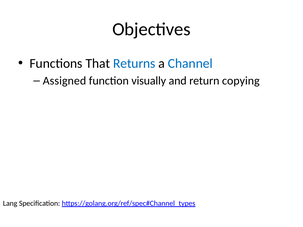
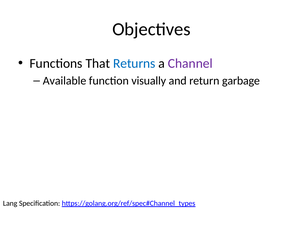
Channel colour: blue -> purple (190, 64)
Assigned: Assigned -> Available (65, 81)
copying: copying -> garbage (241, 81)
